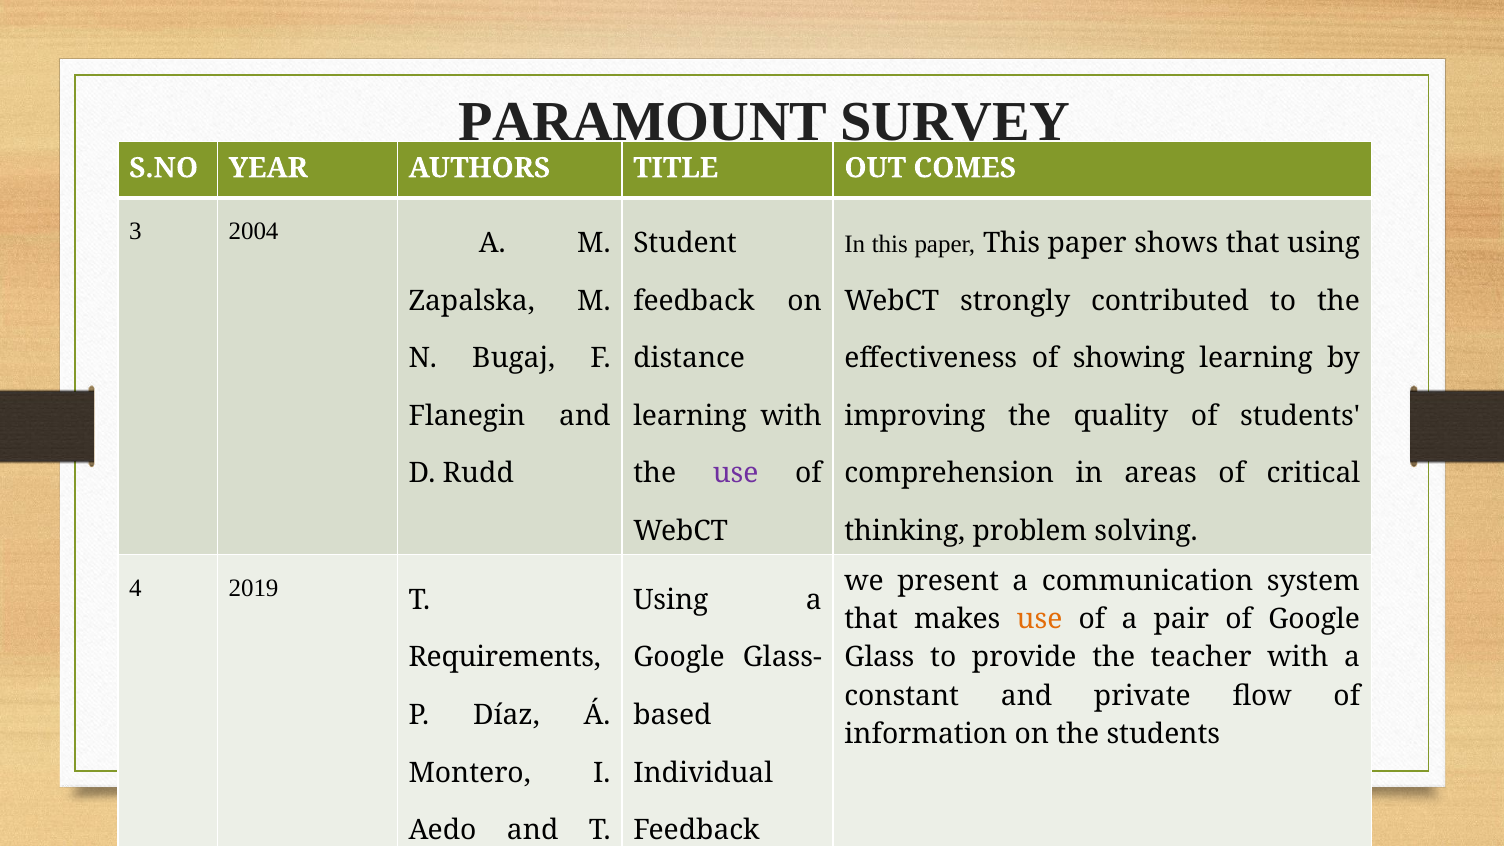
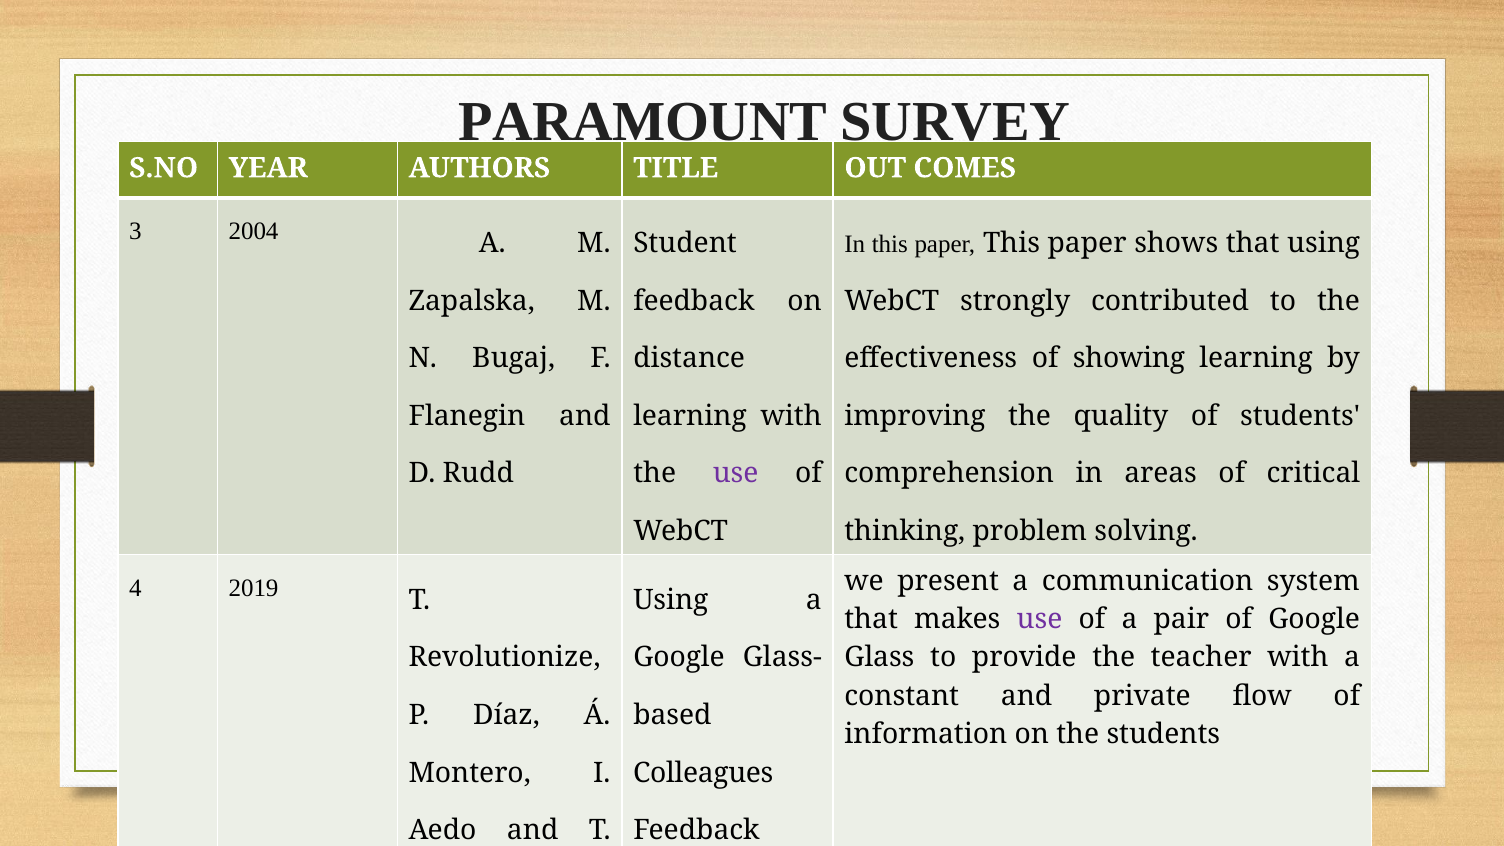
use colour: orange -> purple (1040, 619)
Requirements: Requirements -> Revolutionize (505, 658)
Individual: Individual -> Colleagues (703, 773)
